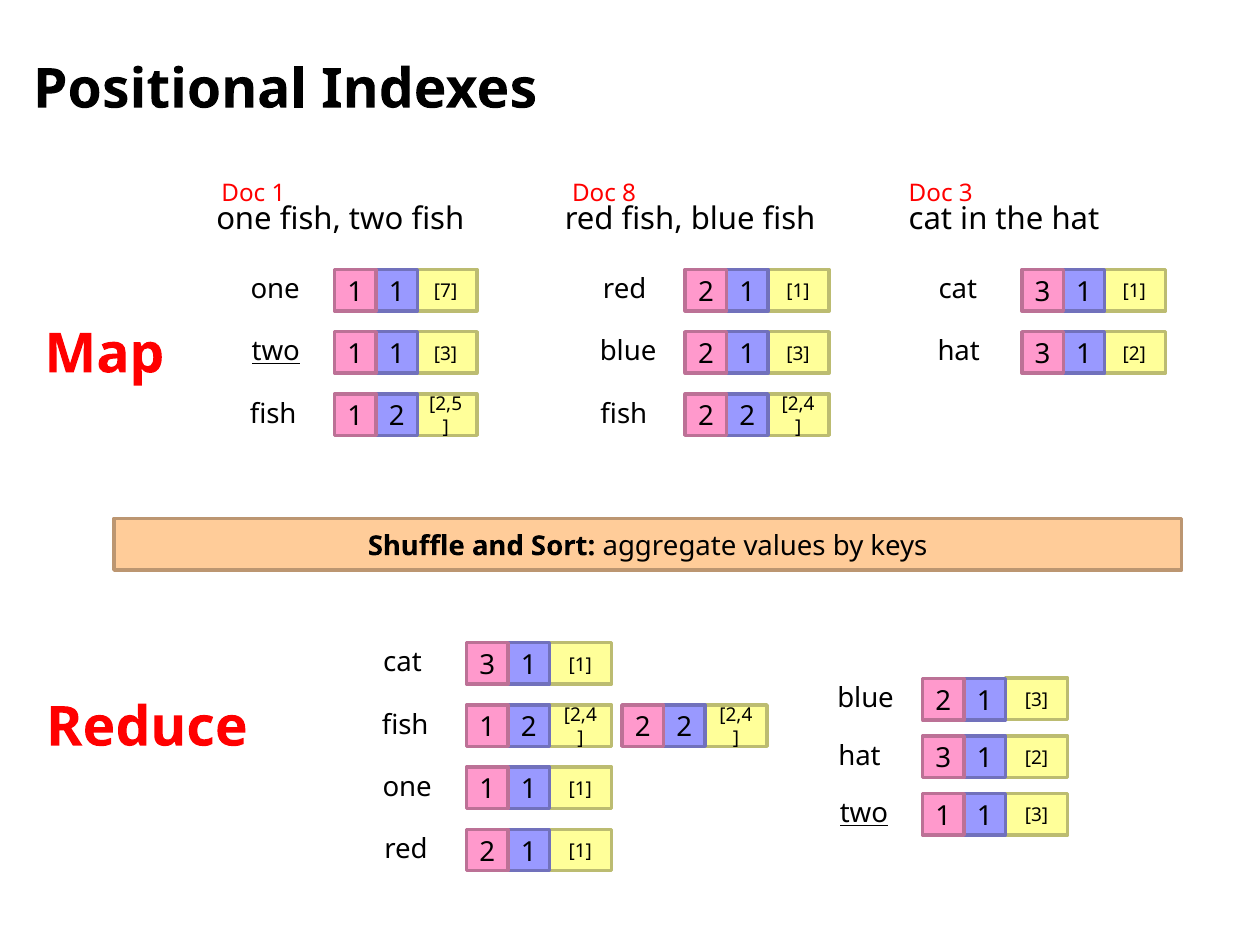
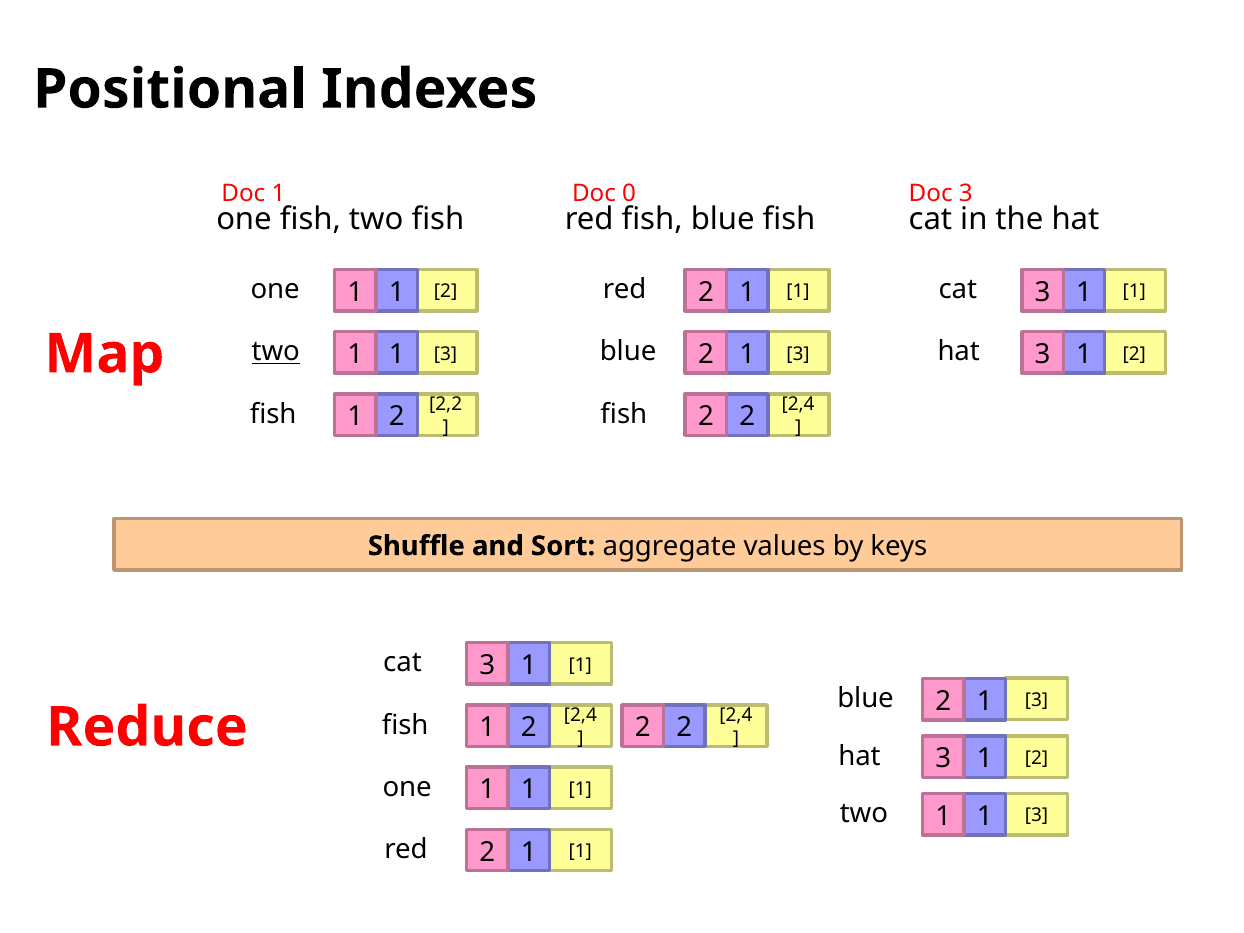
8: 8 -> 0 (629, 194)
7: 7 -> 2 (446, 292)
2,5: 2,5 -> 2,2 (446, 405)
two underline: present -> none (864, 814)
